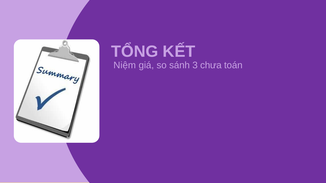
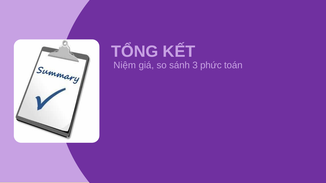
chưa: chưa -> phức (211, 65)
